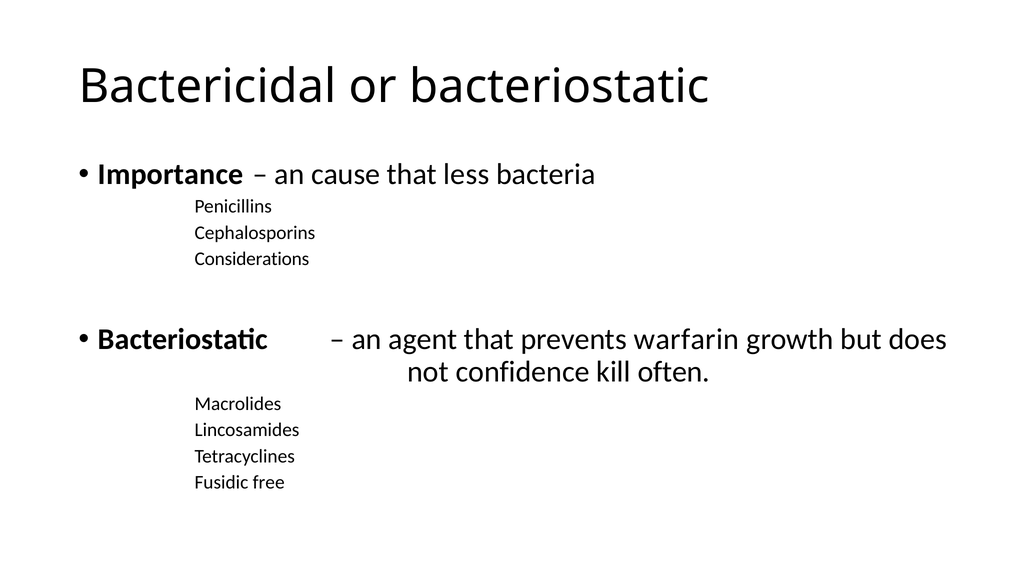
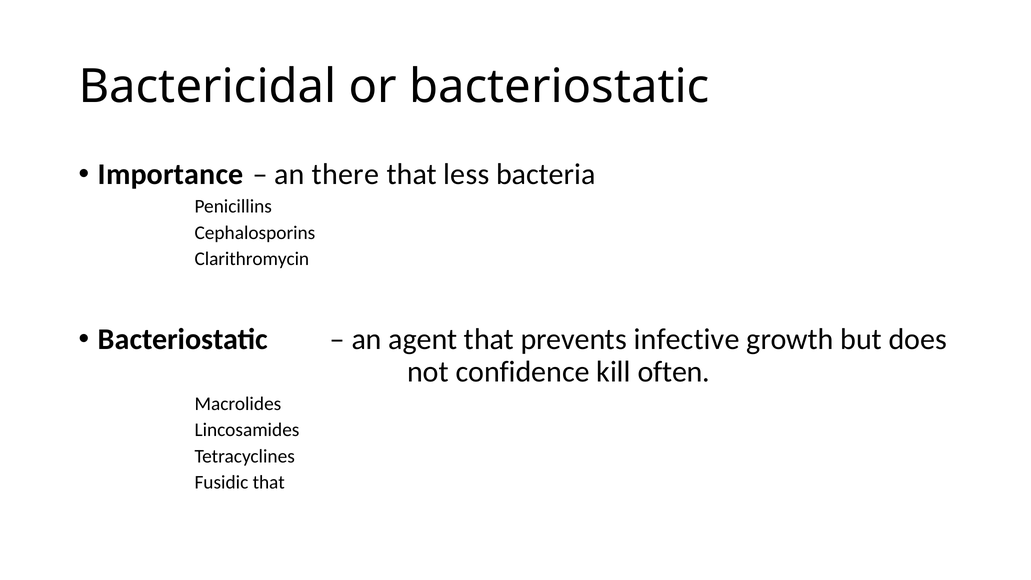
cause: cause -> there (345, 174)
Considerations: Considerations -> Clarithromycin (252, 259)
warfarin: warfarin -> infective (687, 339)
Fusidic free: free -> that (269, 483)
